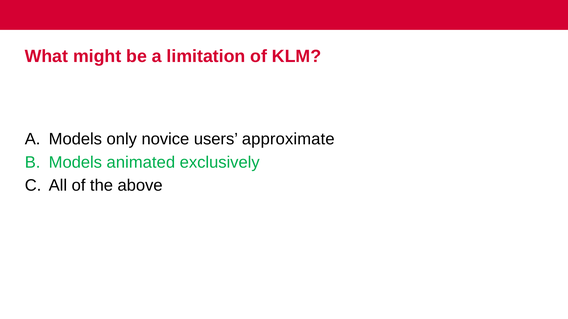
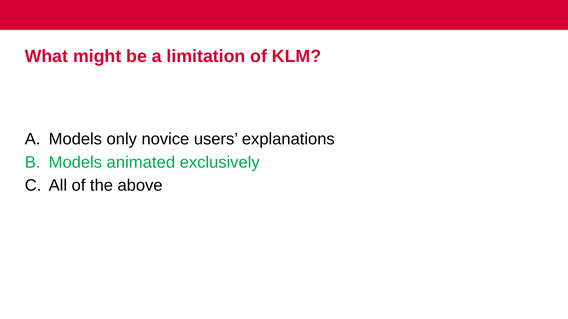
approximate: approximate -> explanations (288, 139)
